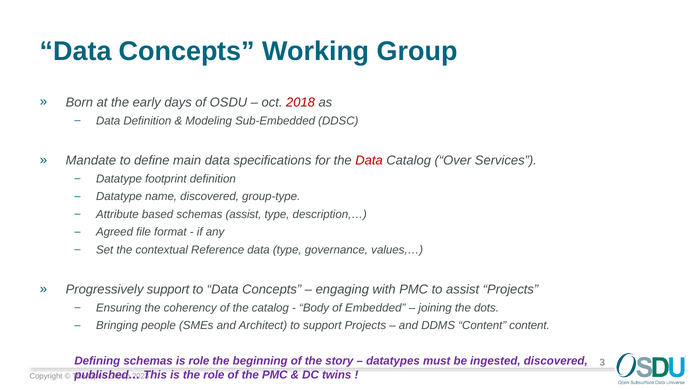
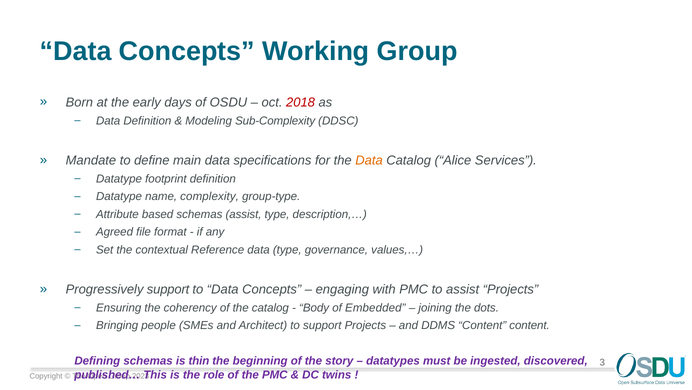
Sub-Embedded: Sub-Embedded -> Sub-Complexity (275, 121)
Data colour: red -> orange (369, 160)
Over: Over -> Alice (453, 160)
name discovered: discovered -> complexity (210, 196)
is role: role -> thin (199, 360)
